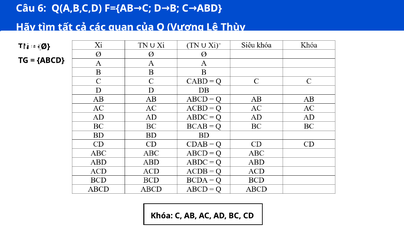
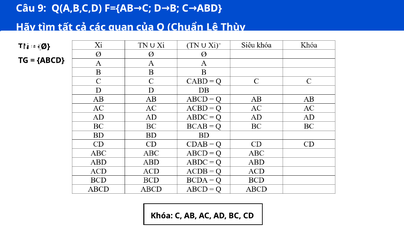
6: 6 -> 9 (42, 8)
Vương: Vương -> Chuẩn (185, 27)
